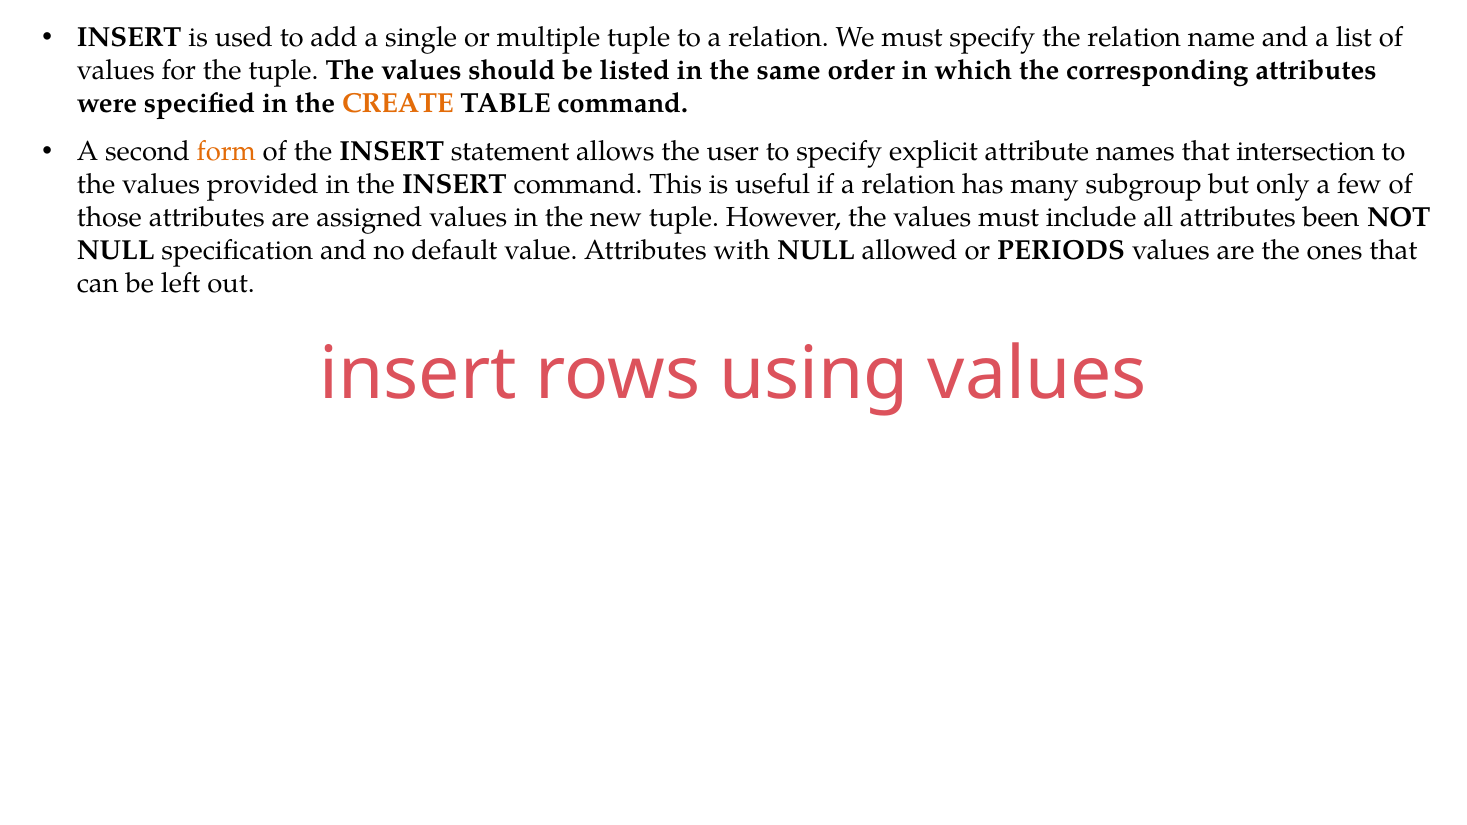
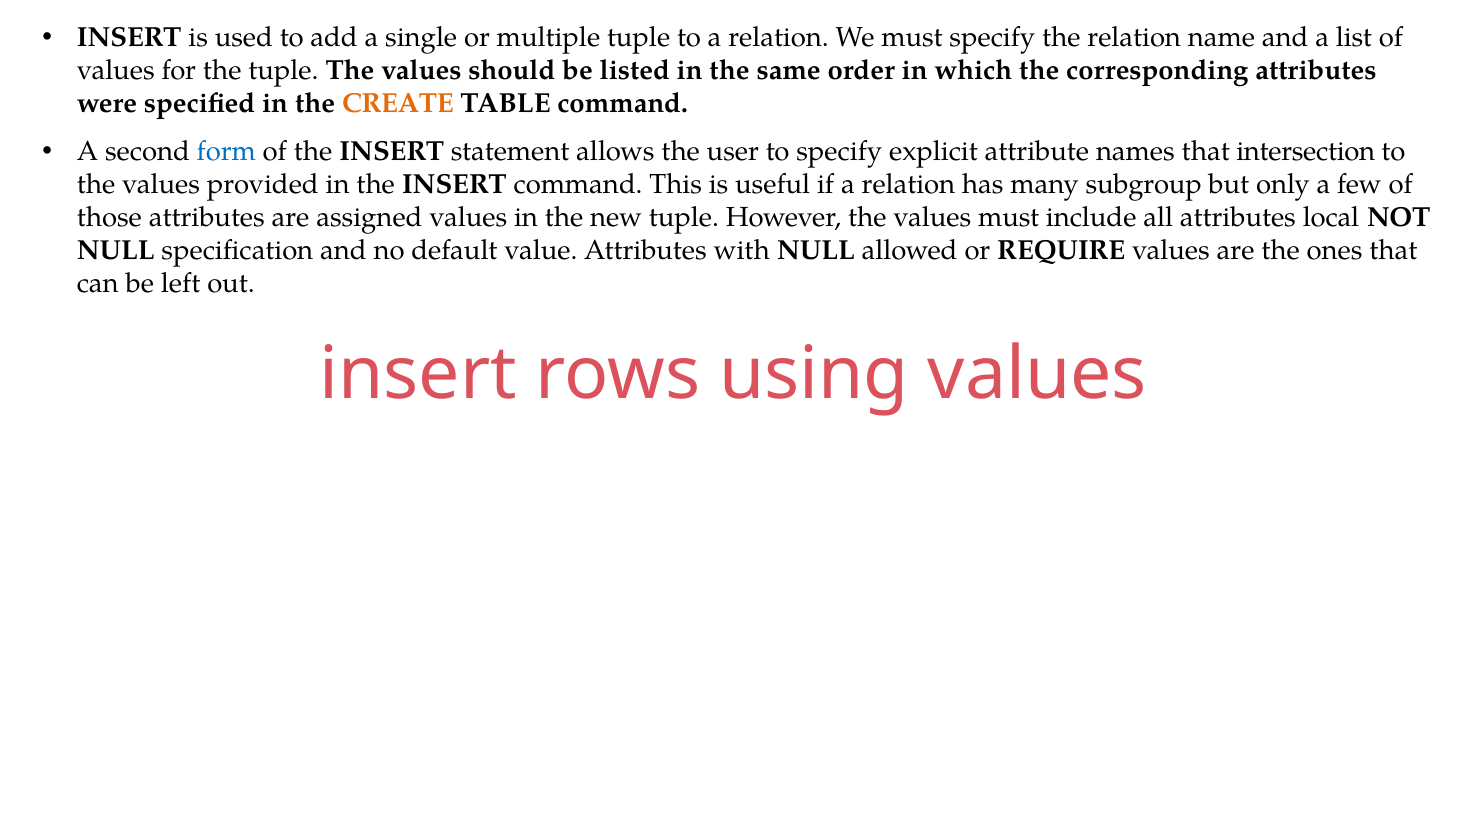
form colour: orange -> blue (226, 151)
been: been -> local (1331, 218)
PERIODS: PERIODS -> REQUIRE (1061, 251)
